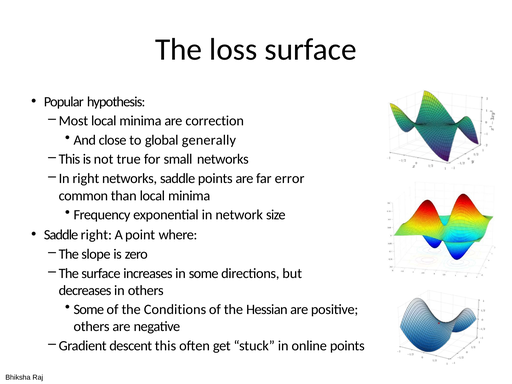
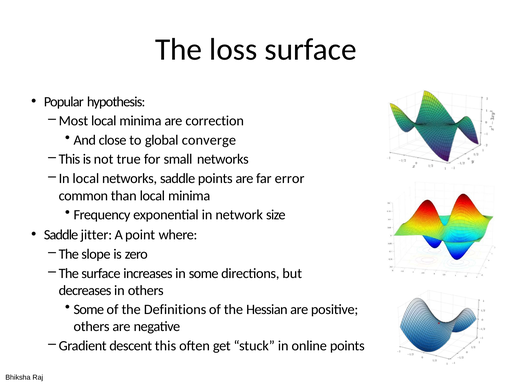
generally: generally -> converge (209, 140)
In right: right -> local (86, 179)
Saddle right: right -> jitter (96, 235)
Conditions: Conditions -> Definitions (175, 310)
